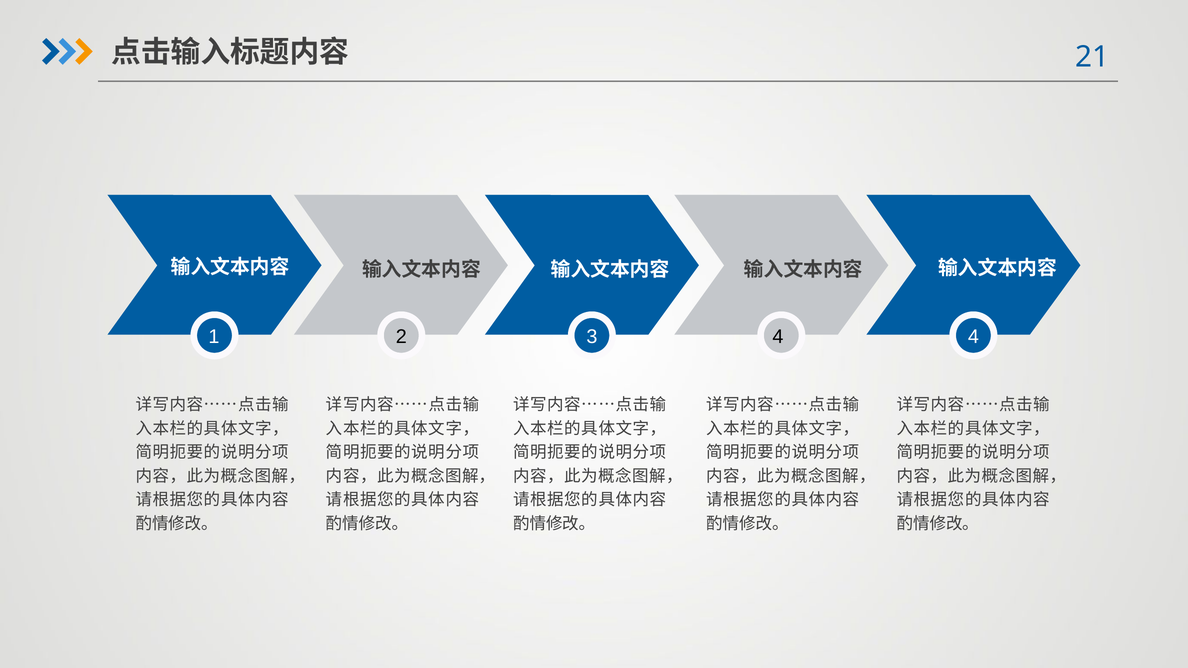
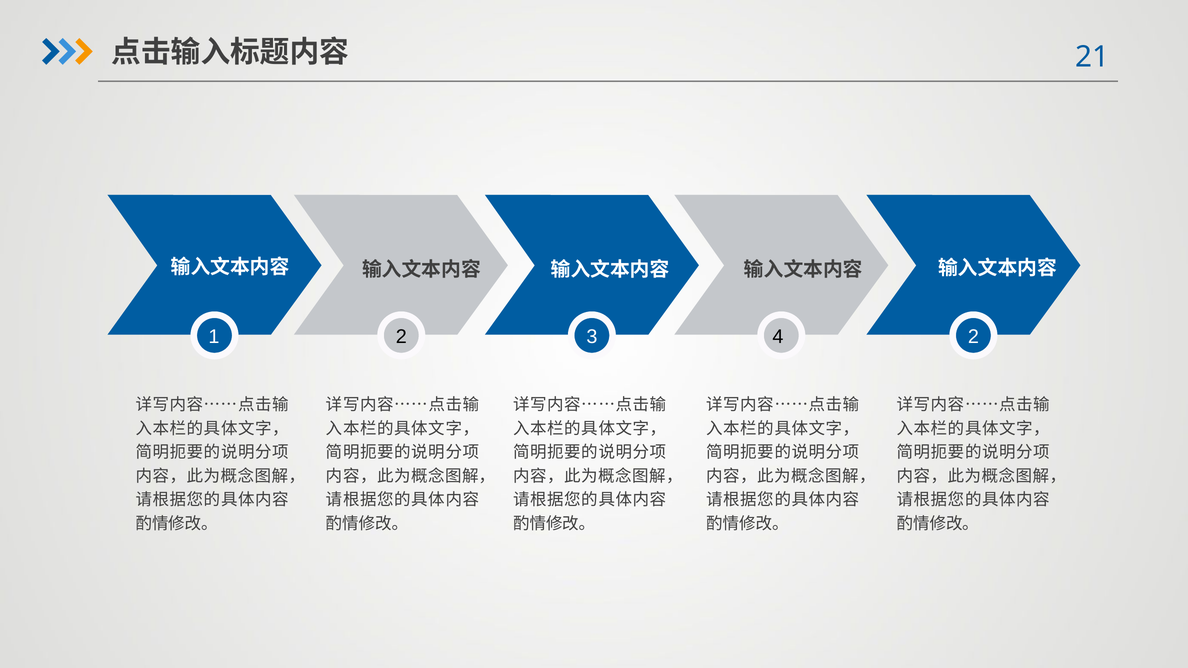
4 4: 4 -> 2 (973, 337)
